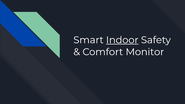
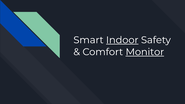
Monitor underline: none -> present (145, 52)
